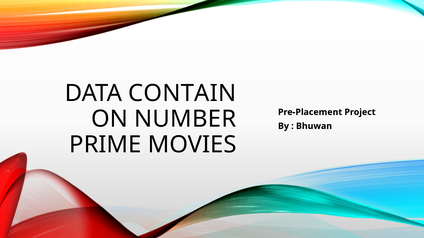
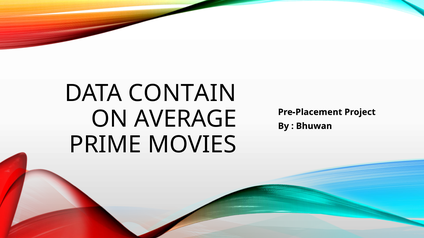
NUMBER: NUMBER -> AVERAGE (185, 119)
